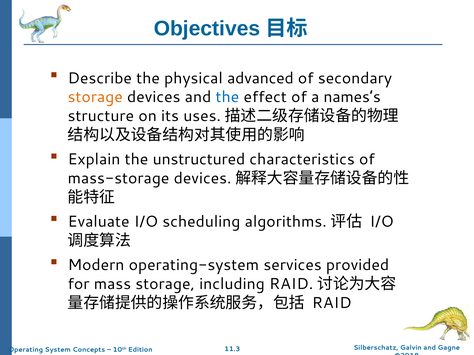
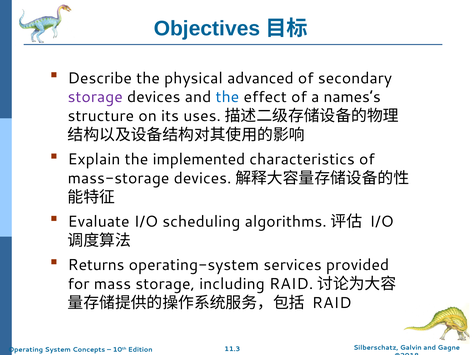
storage colour: orange -> purple (95, 97)
unstructured: unstructured -> implemented (199, 160)
Modern: Modern -> Returns (96, 265)
